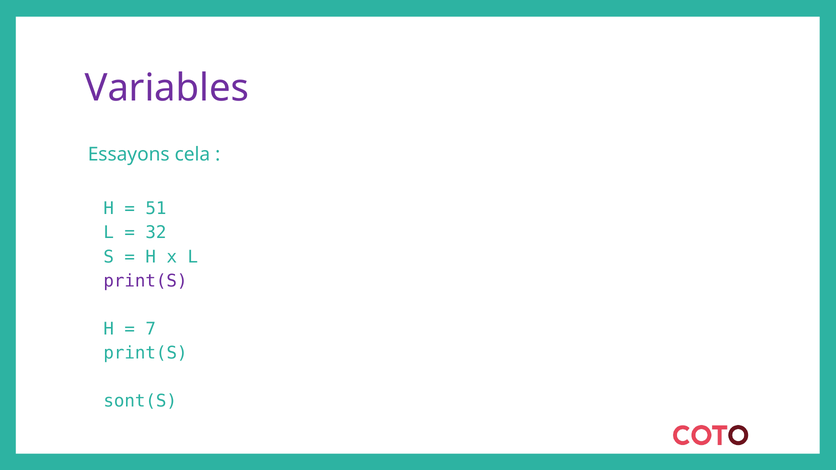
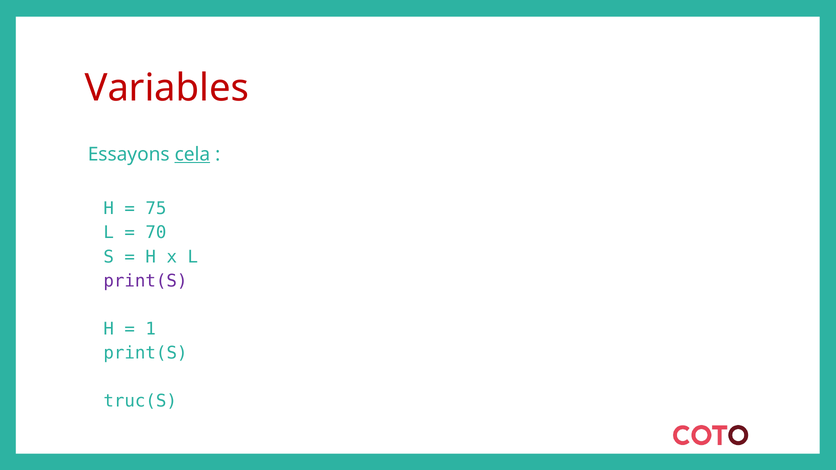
Variables colour: purple -> red (167, 88)
cela underline: none -> present (192, 154)
51: 51 -> 75 (156, 209)
32: 32 -> 70 (156, 233)
7: 7 -> 1 (151, 329)
sont(S: sont(S -> truc(S (140, 401)
